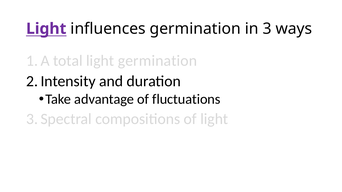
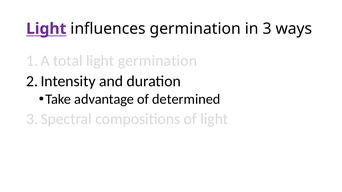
fluctuations: fluctuations -> determined (186, 99)
